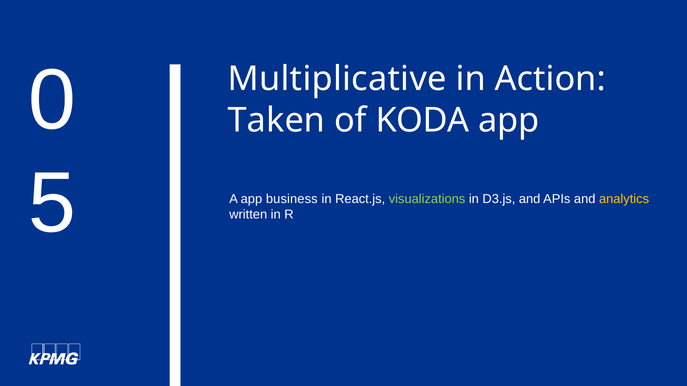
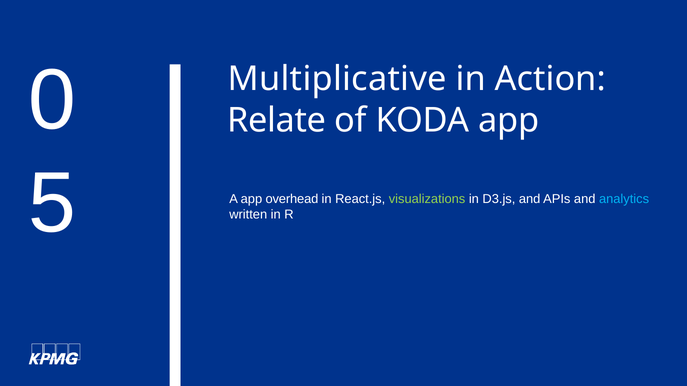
Taken: Taken -> Relate (277, 120)
business: business -> overhead (292, 199)
analytics colour: yellow -> light blue (624, 199)
